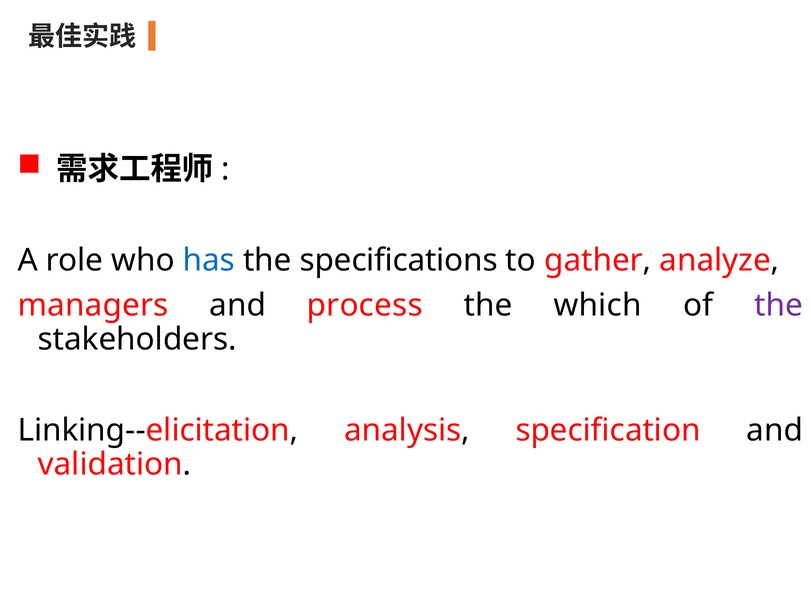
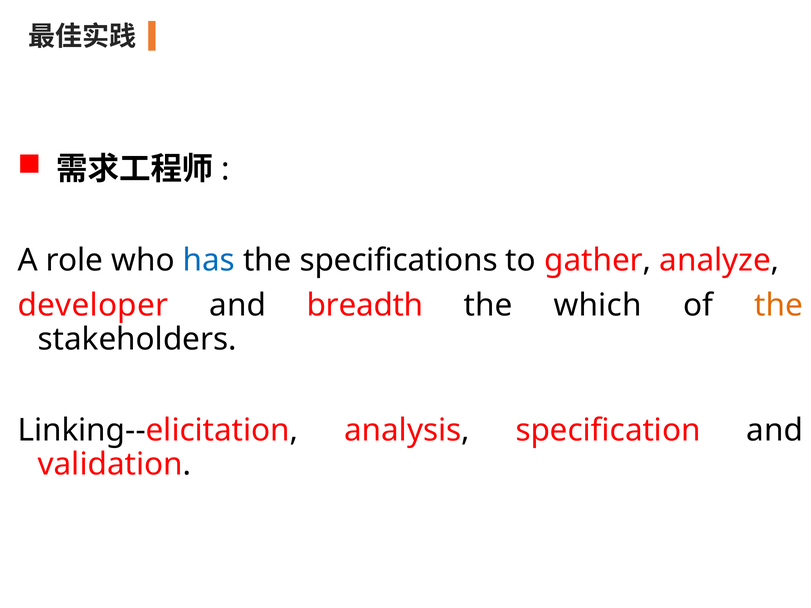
managers: managers -> developer (93, 306)
process: process -> breadth (365, 306)
the colour: purple -> orange (779, 306)
